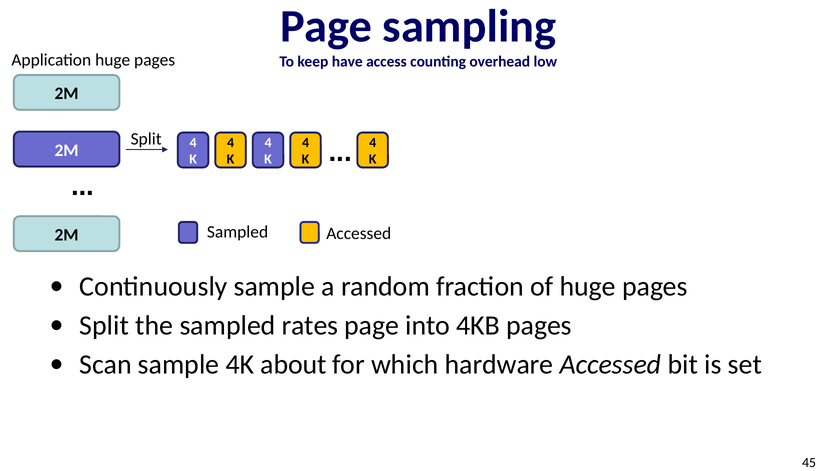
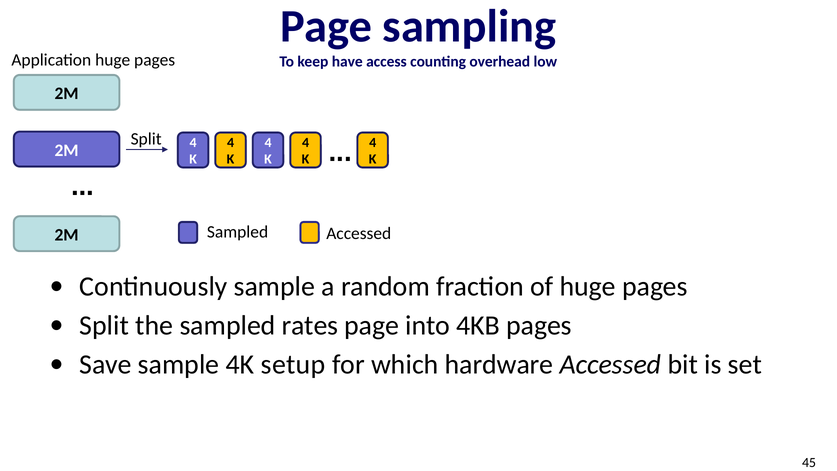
Scan: Scan -> Save (106, 364)
about: about -> setup (293, 364)
